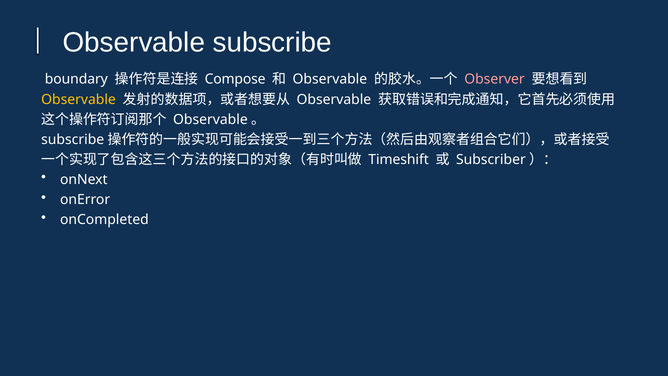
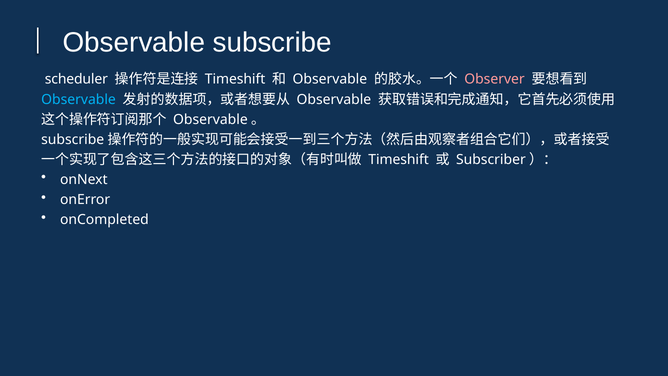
boundary: boundary -> scheduler (76, 79)
Compose: Compose -> Timeshift (235, 79)
Observable colour: yellow -> light blue (79, 99)
